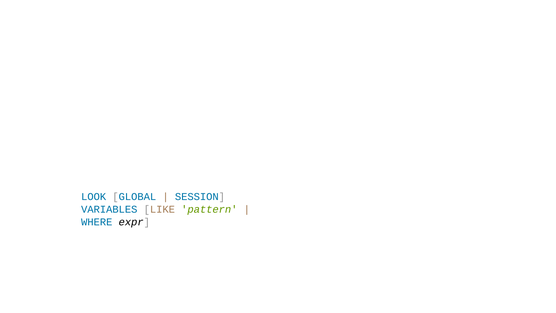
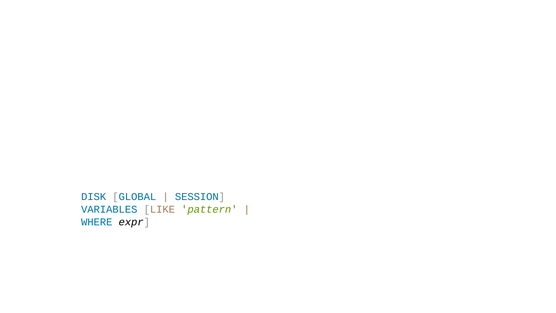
LOOK: LOOK -> DISK (94, 197)
